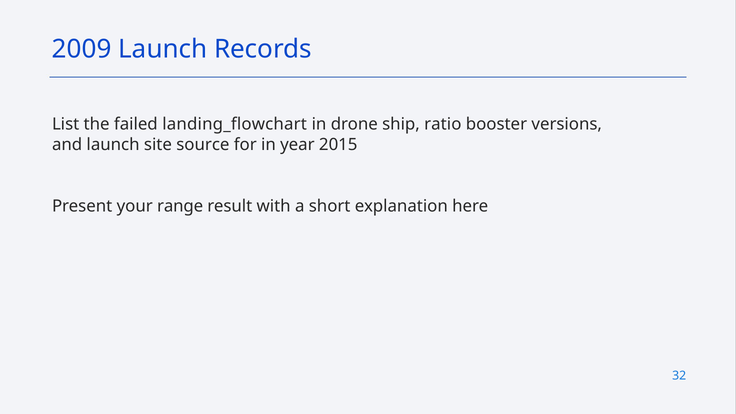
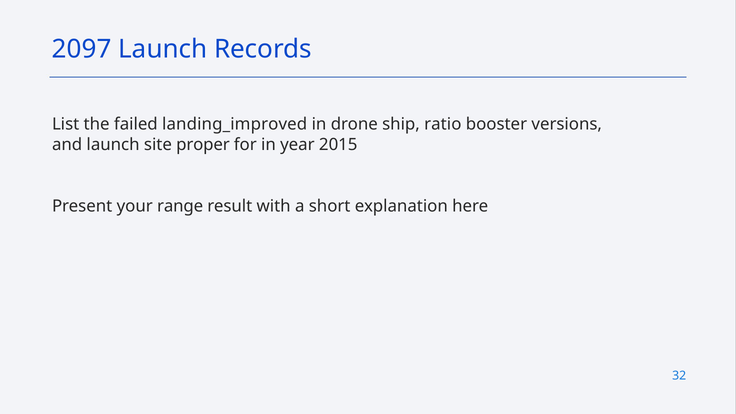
2009: 2009 -> 2097 (82, 49)
landing_flowchart: landing_flowchart -> landing_improved (235, 124)
source: source -> proper (203, 144)
